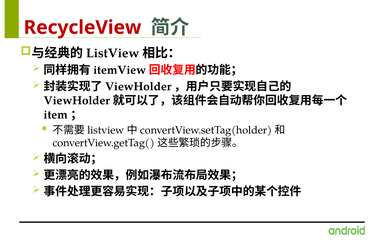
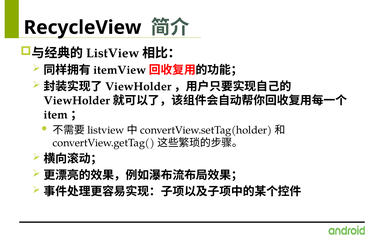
RecycleView colour: red -> black (83, 27)
